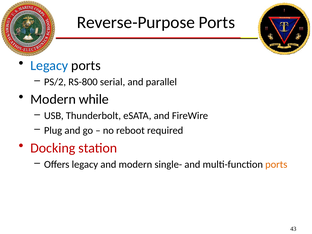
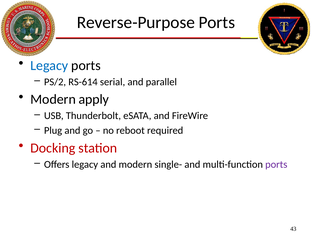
RS-800: RS-800 -> RS-614 (83, 82)
while: while -> apply (94, 99)
ports colour: orange -> purple (276, 164)
